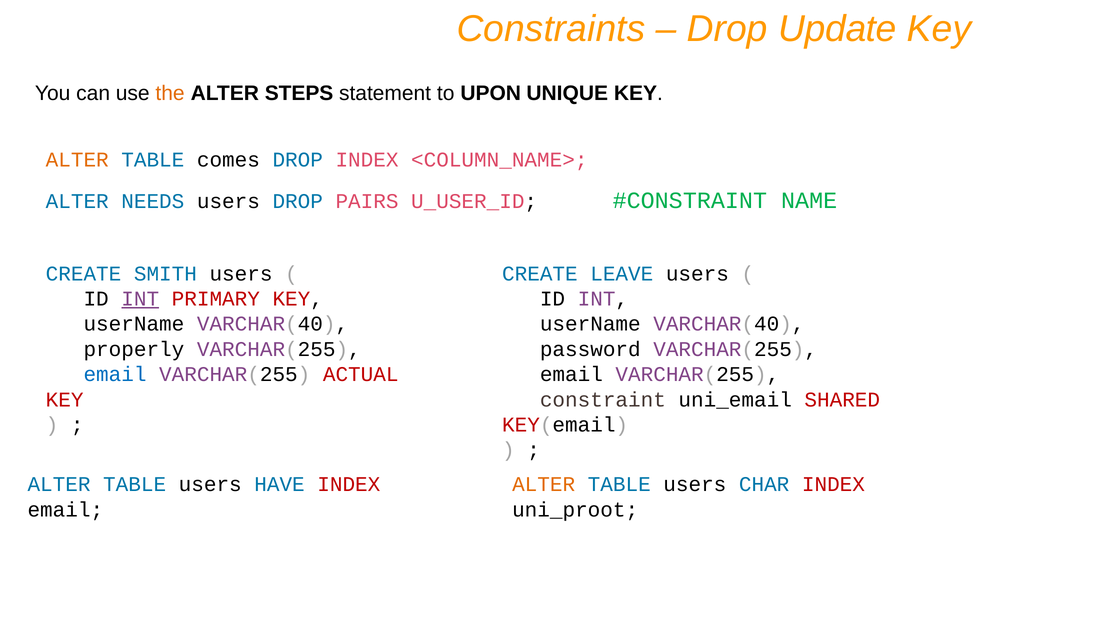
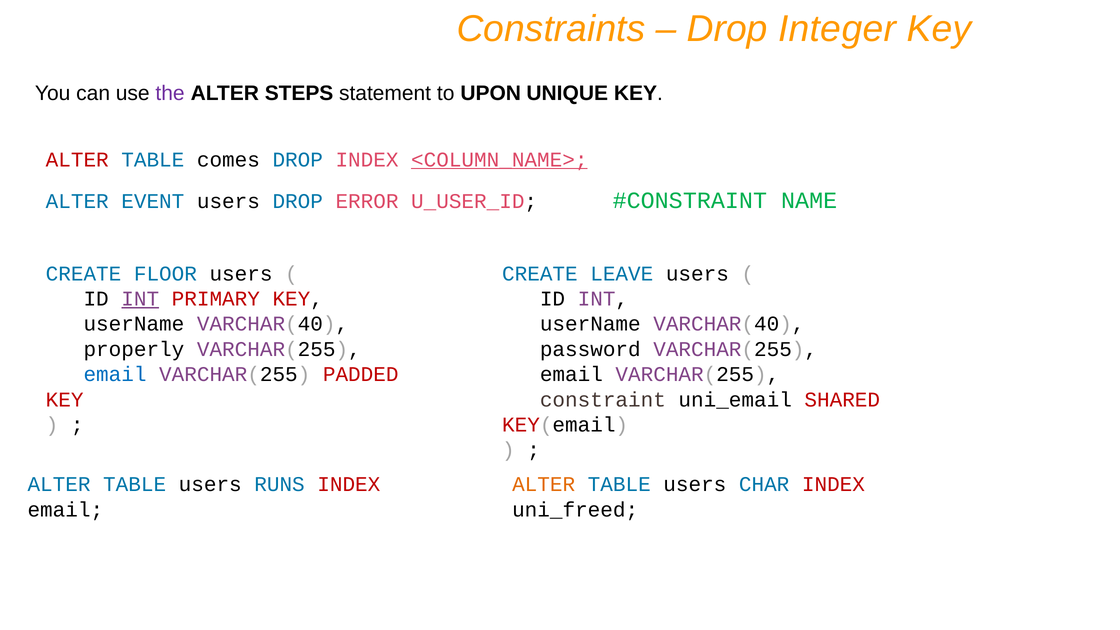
Update: Update -> Integer (837, 29)
the colour: orange -> purple (170, 93)
ALTER colour: orange -> red (77, 160)
<COLUMN_NAME> underline: none -> present (499, 160)
NEEDS: NEEDS -> EVENT (153, 201)
PAIRS: PAIRS -> ERROR (367, 201)
SMITH: SMITH -> FLOOR (165, 274)
ACTUAL: ACTUAL -> PADDED (361, 374)
HAVE: HAVE -> RUNS (280, 484)
uni_proot: uni_proot -> uni_freed (575, 510)
